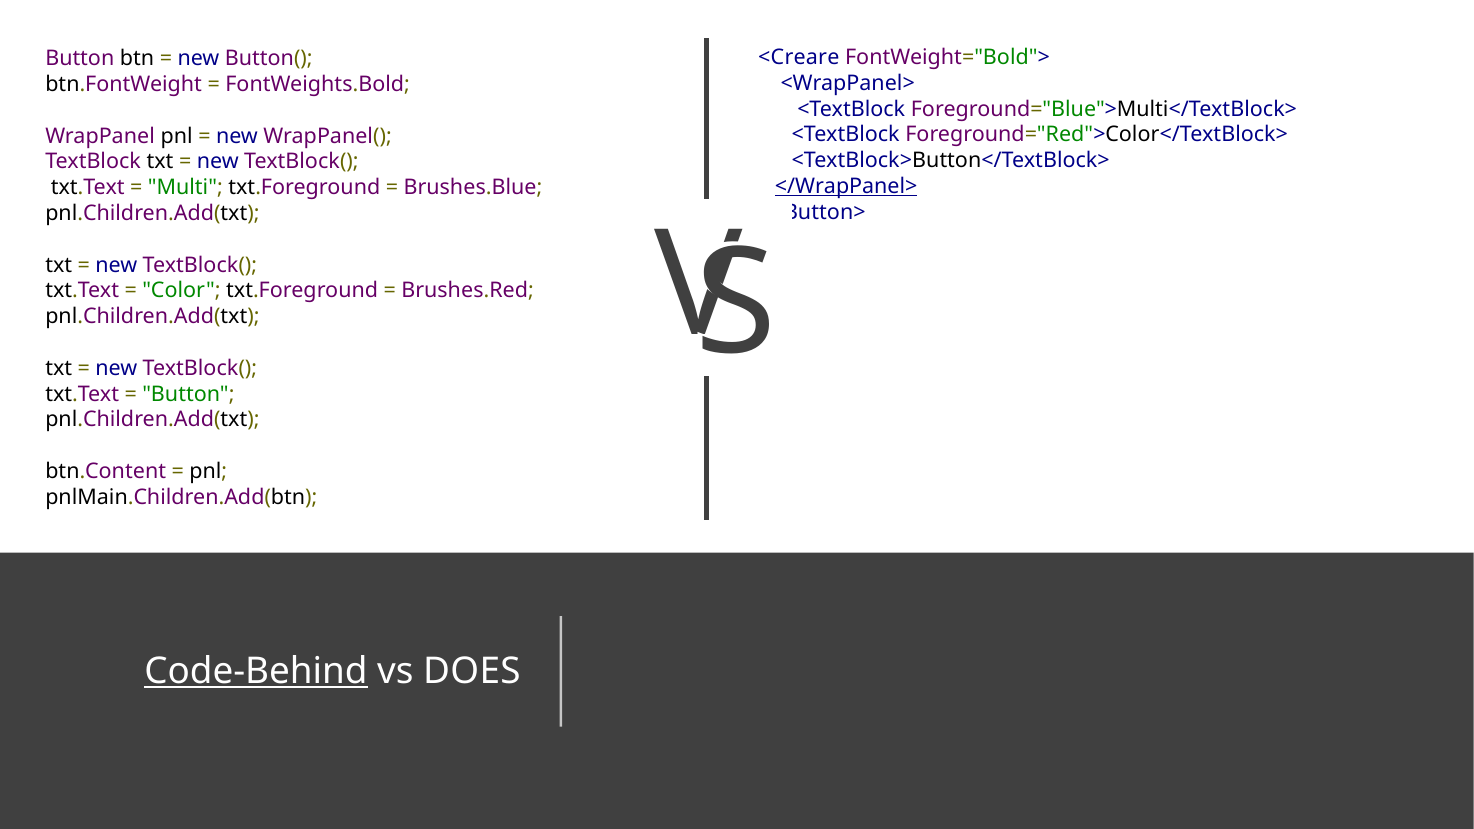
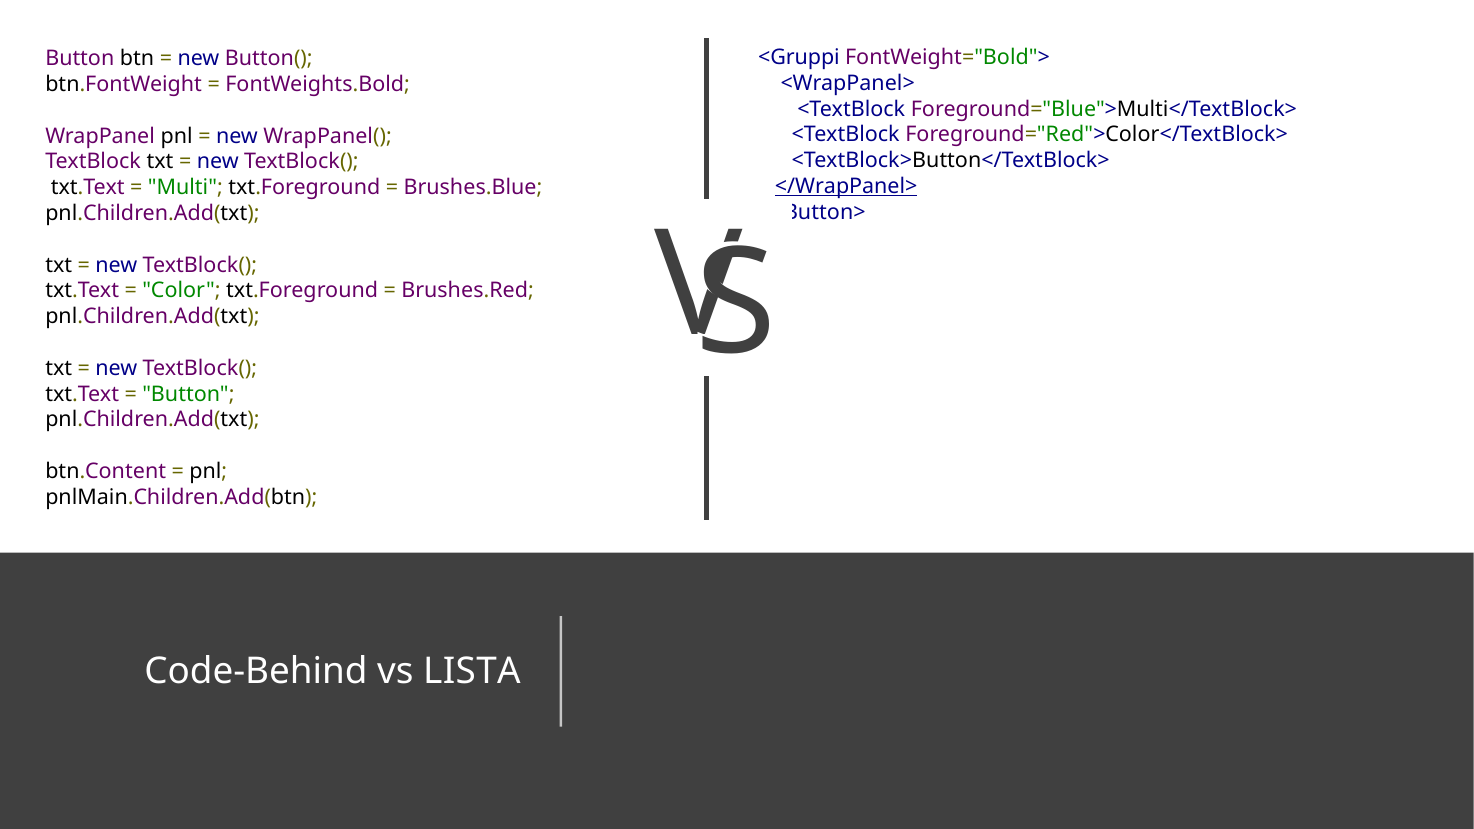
<Creare: <Creare -> <Gruppi (799, 57)
Code-Behind underline: present -> none (256, 671)
DOES: DOES -> LISTA (472, 671)
